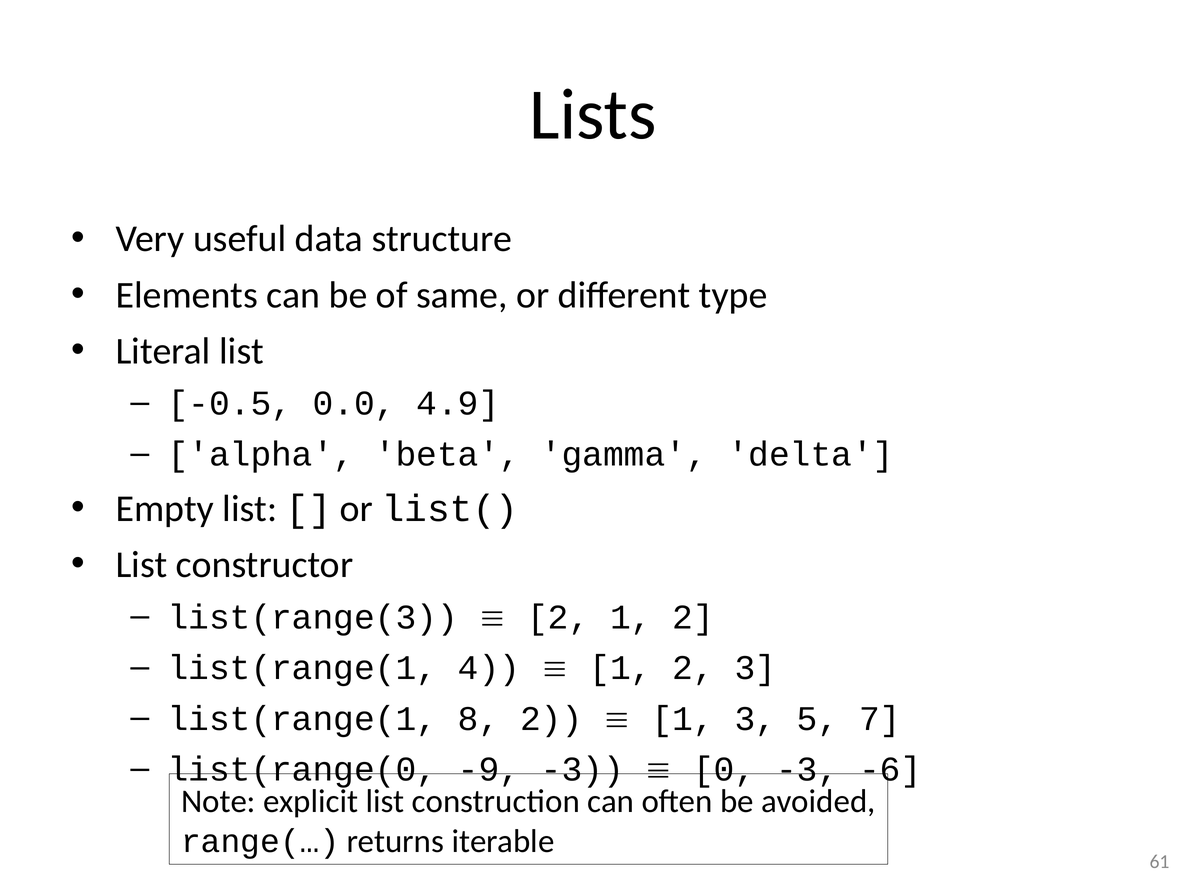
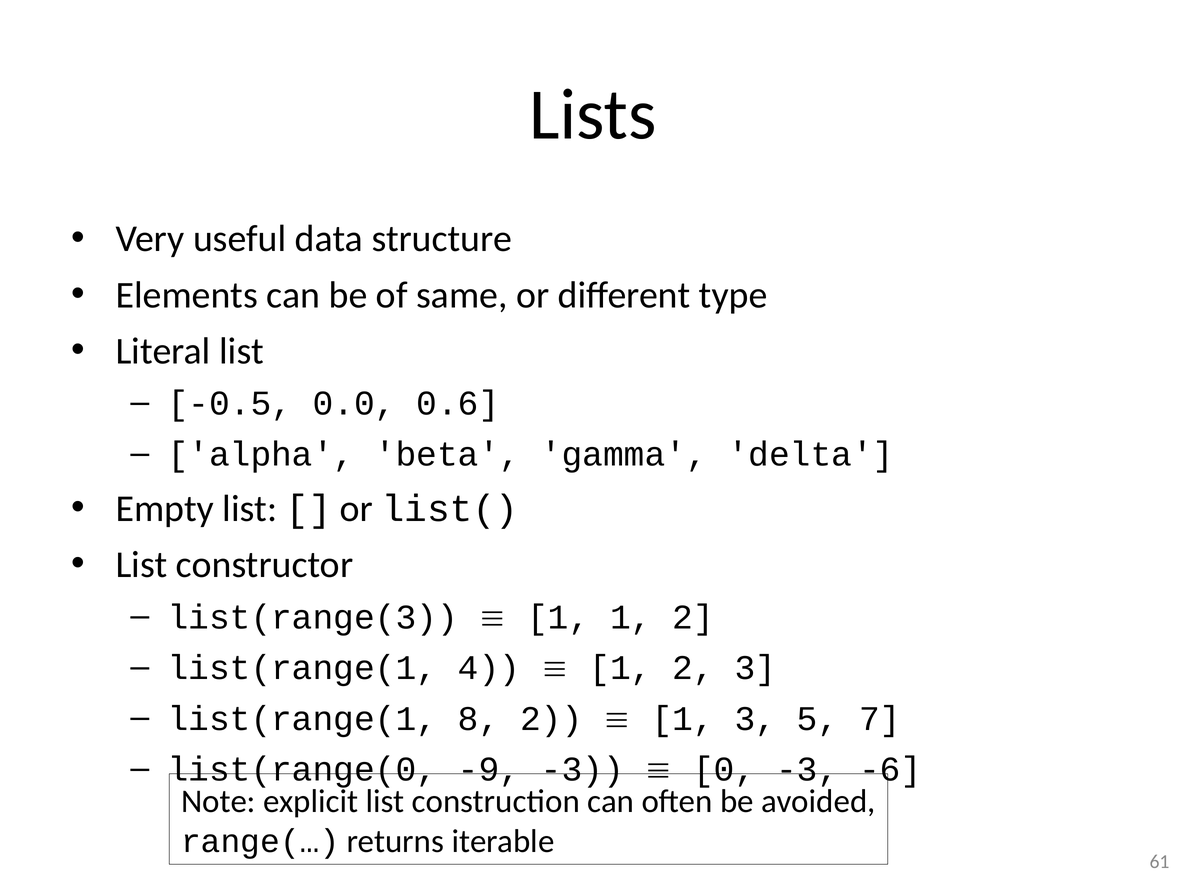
4.9: 4.9 -> 0.6 (458, 403)
2: 2 -> 1 (558, 617)
